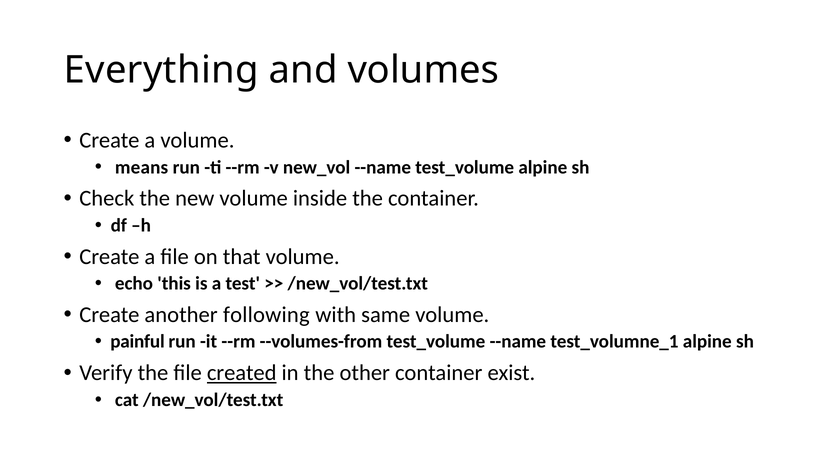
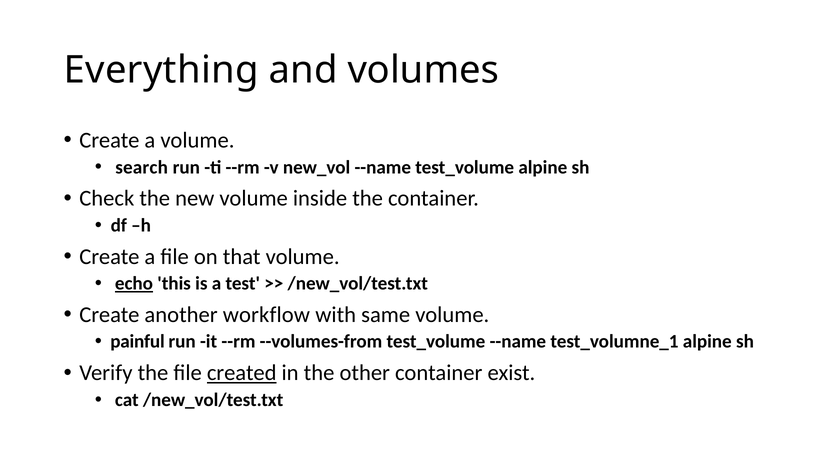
means: means -> search (142, 167)
echo underline: none -> present (134, 283)
following: following -> workflow (266, 315)
